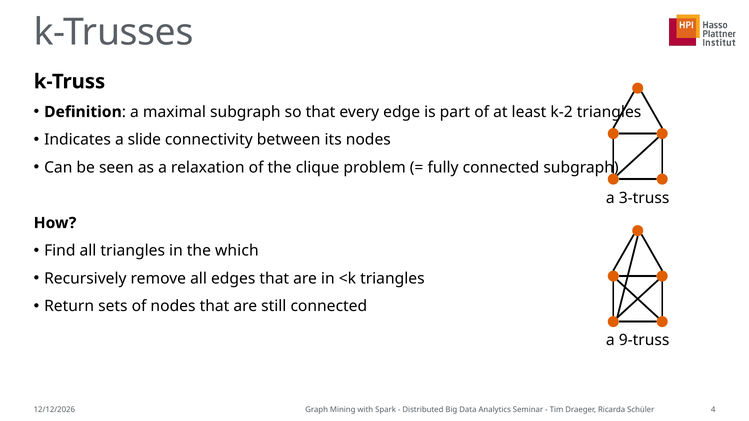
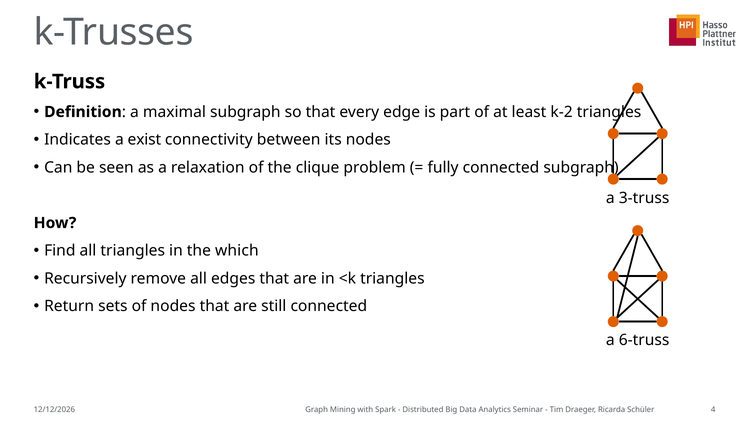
slide: slide -> exist (144, 140)
9-truss: 9-truss -> 6-truss (644, 340)
